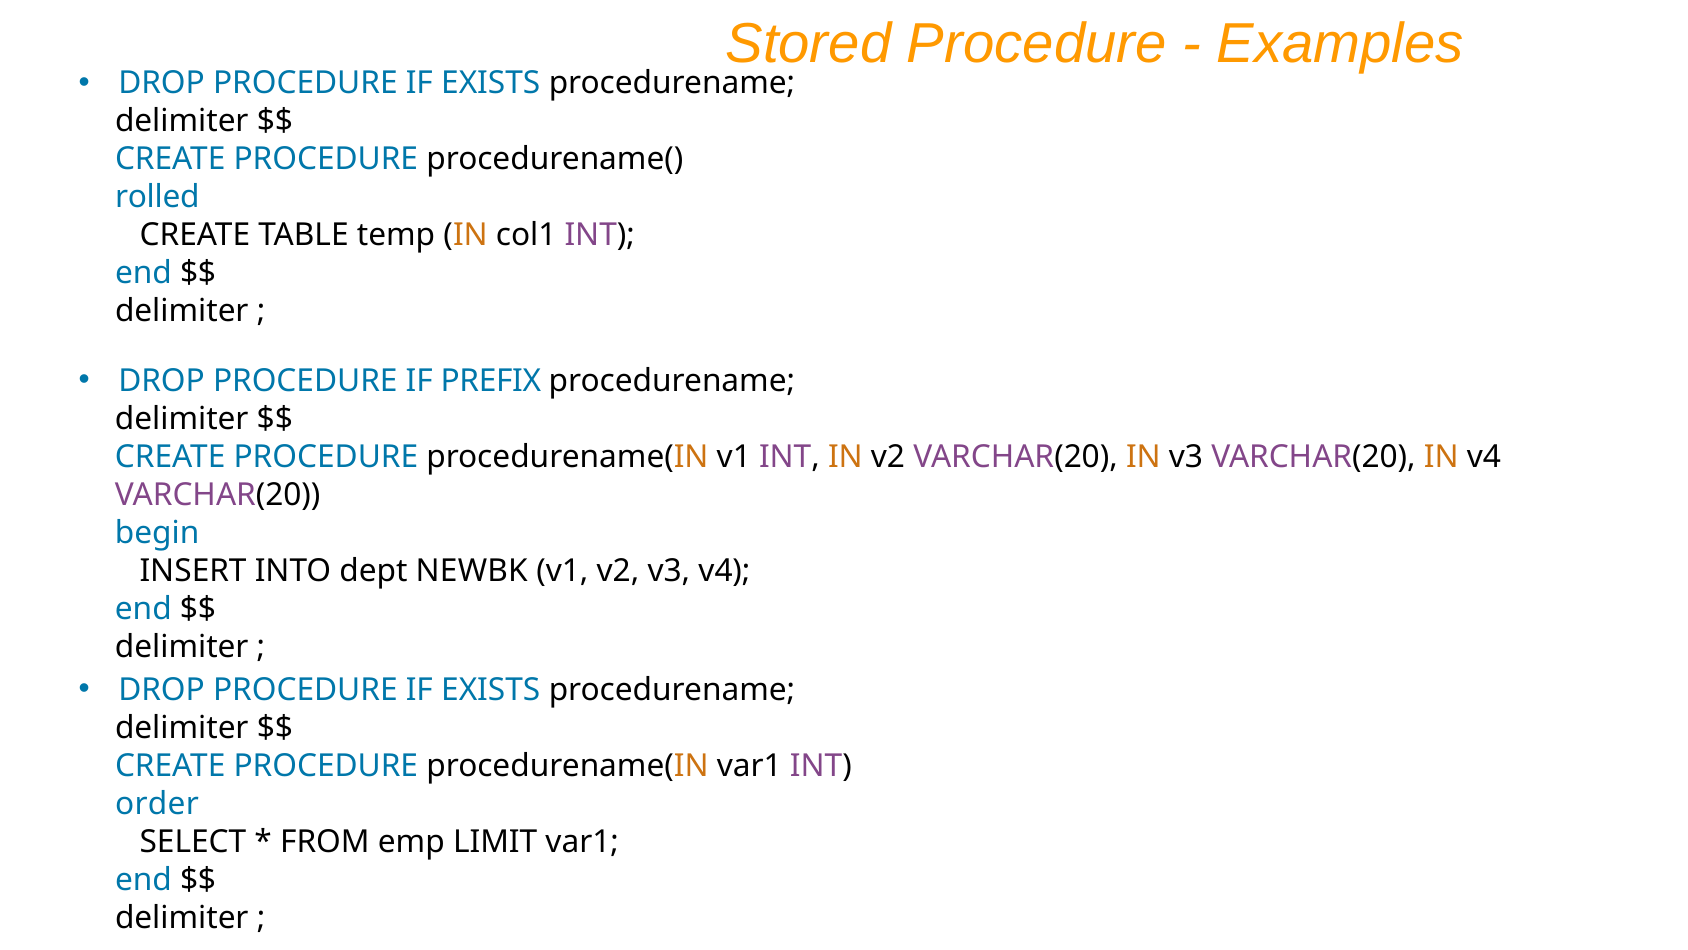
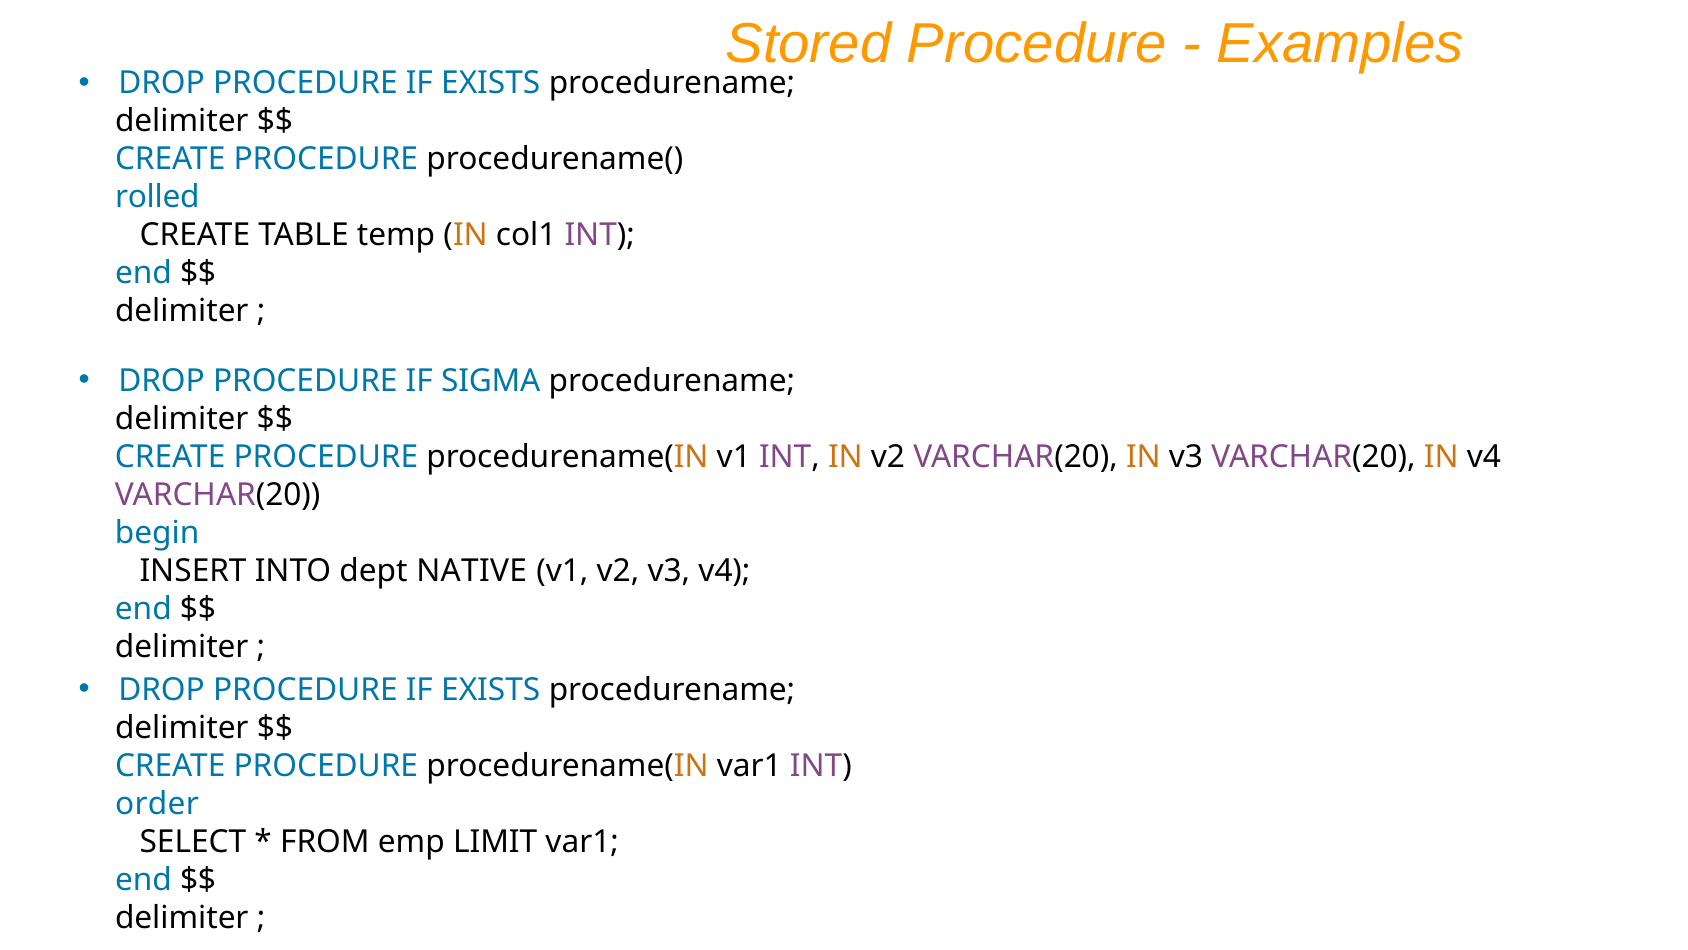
PREFIX: PREFIX -> SIGMA (491, 380)
NEWBK: NEWBK -> NATIVE (472, 570)
